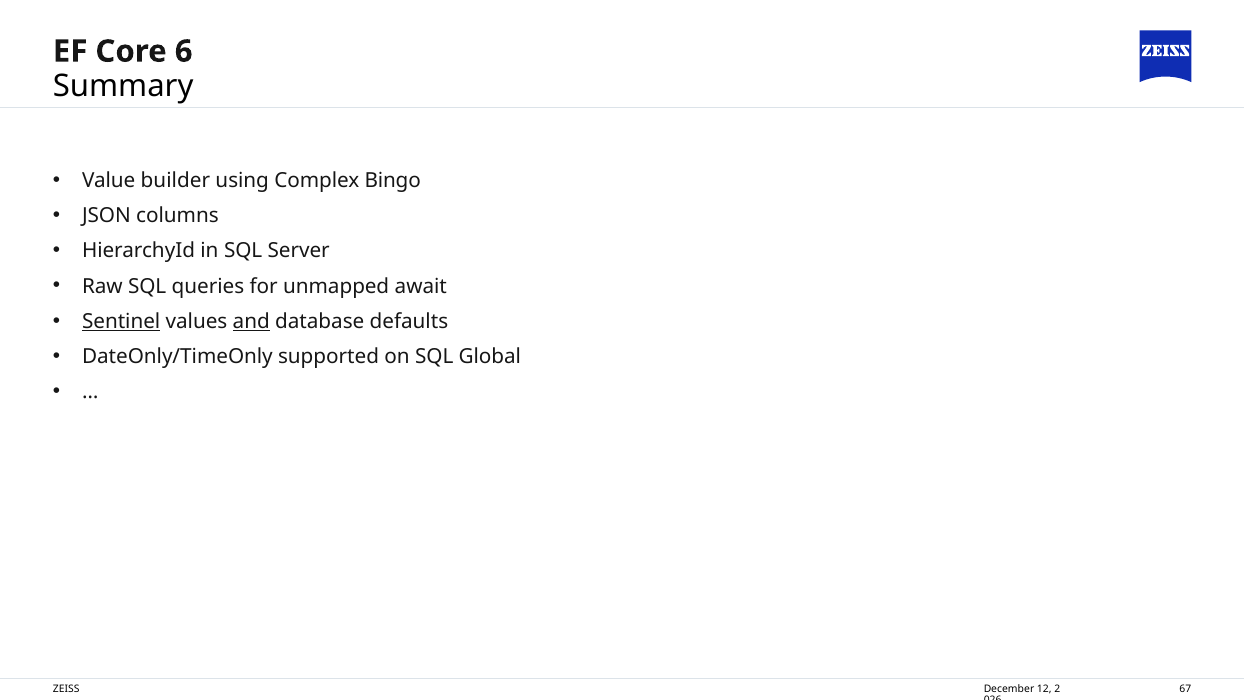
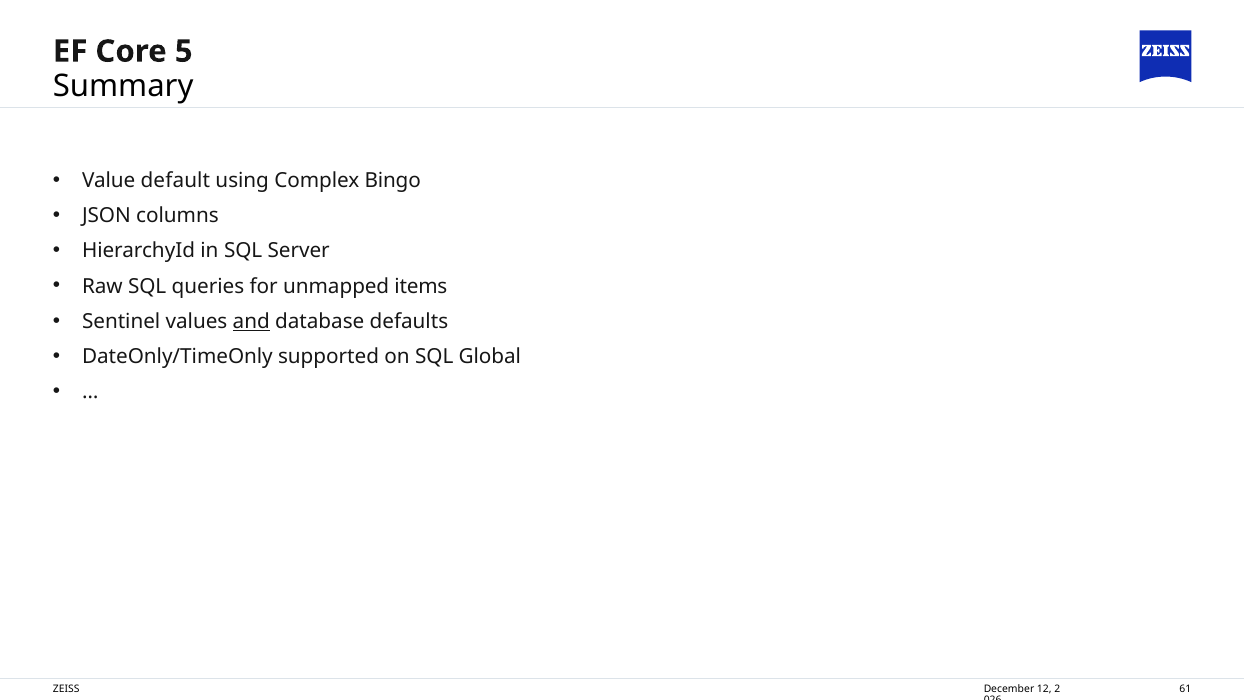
6: 6 -> 5 (184, 51)
builder: builder -> default (175, 180)
await: await -> items (421, 286)
Sentinel underline: present -> none (121, 321)
67: 67 -> 61 (1185, 689)
